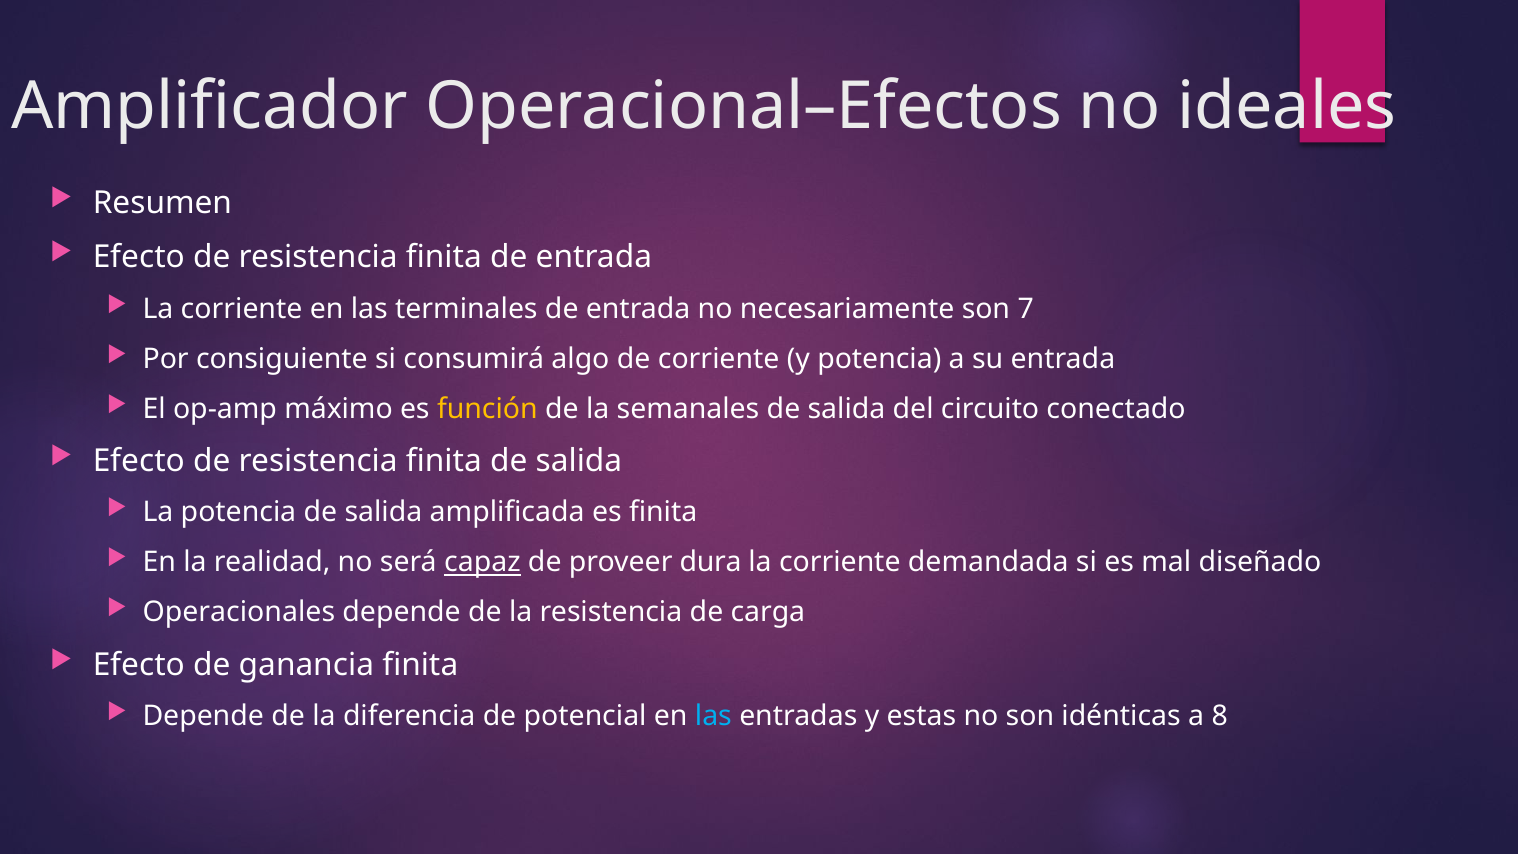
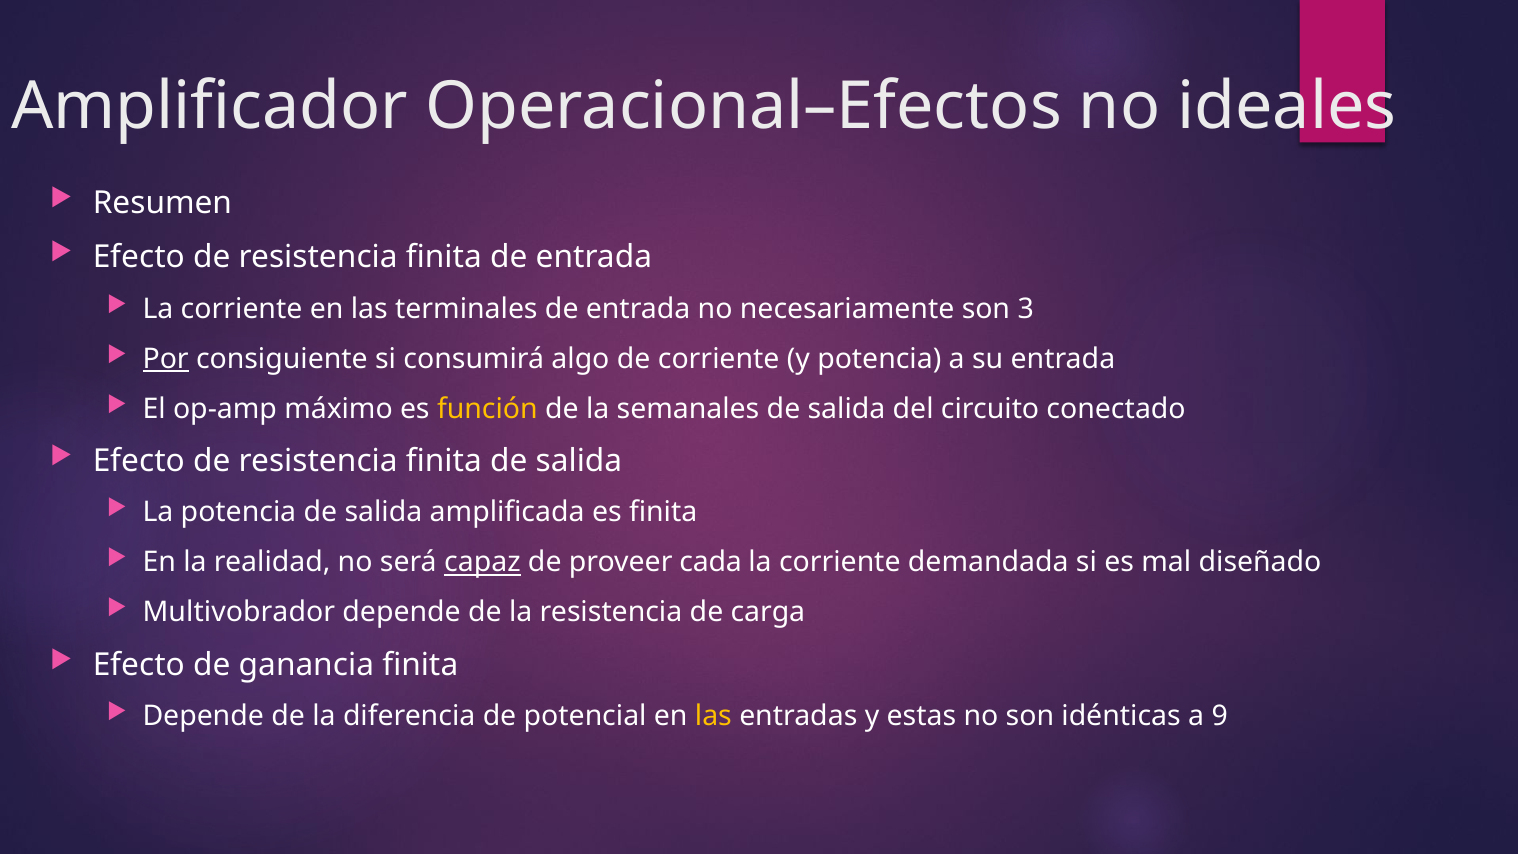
7: 7 -> 3 (1026, 309)
Por underline: none -> present (166, 359)
dura: dura -> cada (711, 562)
Operacionales: Operacionales -> Multivobrador (239, 612)
las colour: light blue -> yellow (713, 716)
8: 8 -> 9 (1220, 716)
